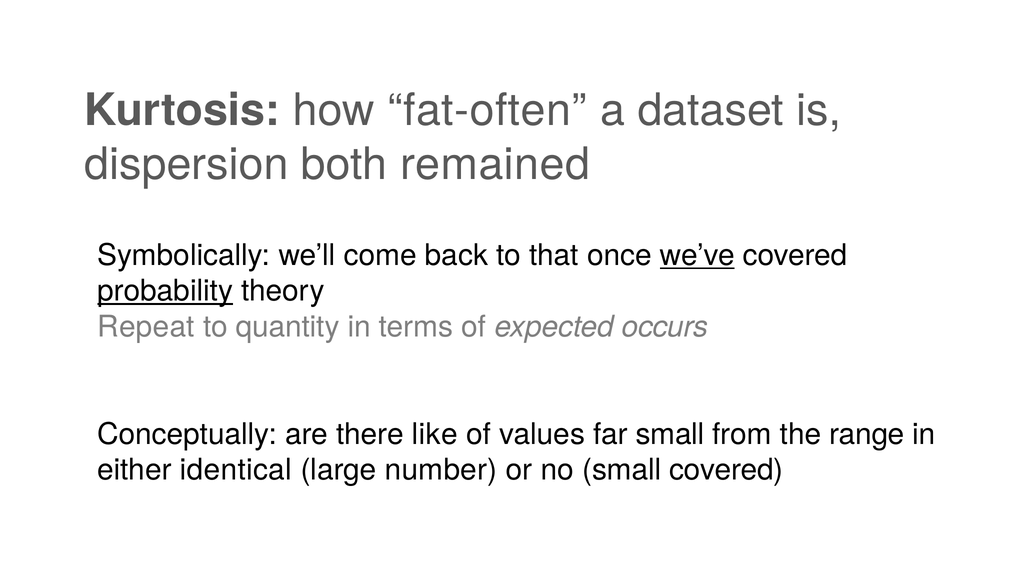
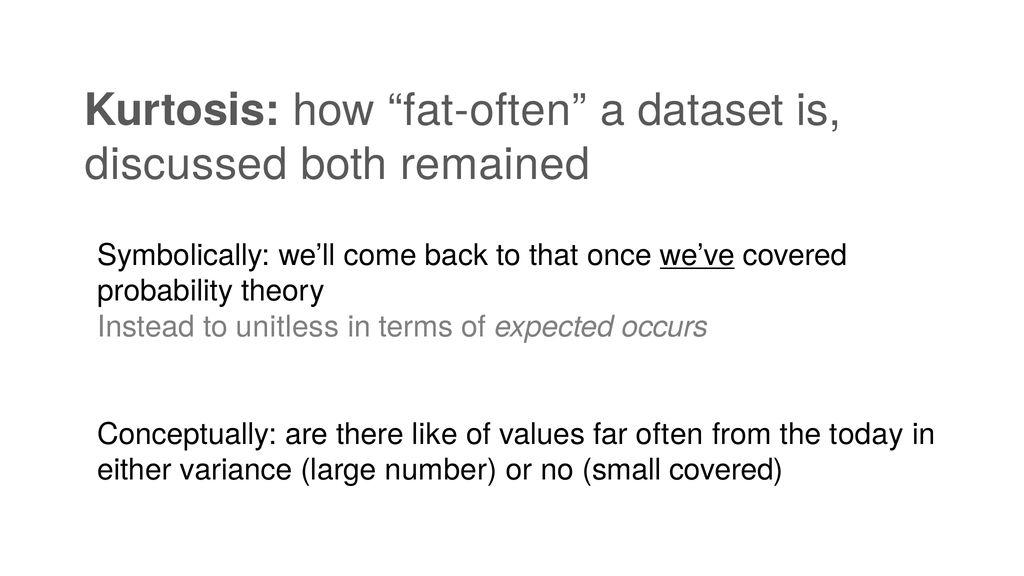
dispersion: dispersion -> discussed (186, 164)
probability underline: present -> none (165, 291)
Repeat: Repeat -> Instead (146, 327)
quantity: quantity -> unitless (288, 327)
far small: small -> often (670, 434)
range: range -> today (867, 434)
identical: identical -> variance (236, 470)
